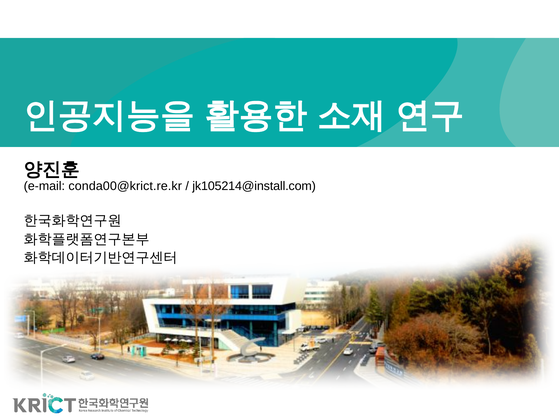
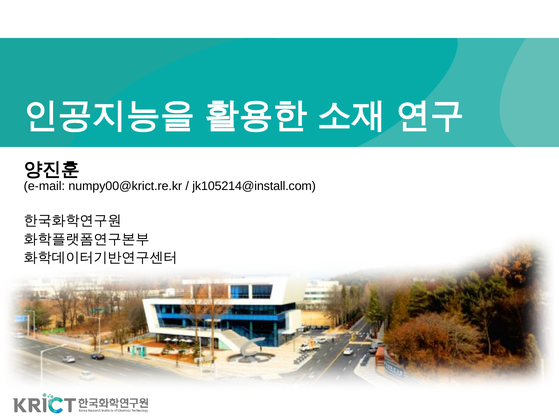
conda00@krict.re.kr: conda00@krict.re.kr -> numpy00@krict.re.kr (125, 186)
